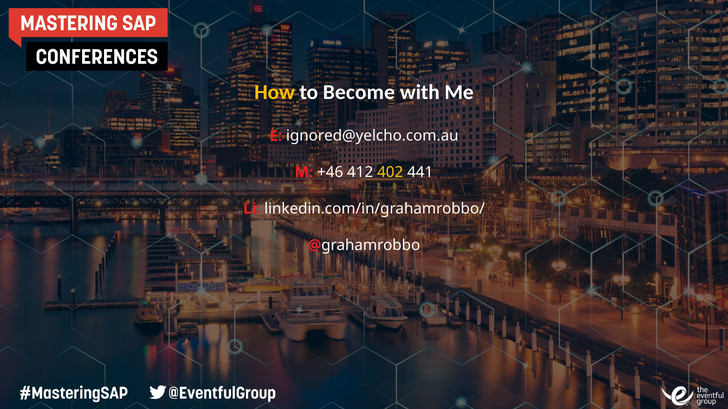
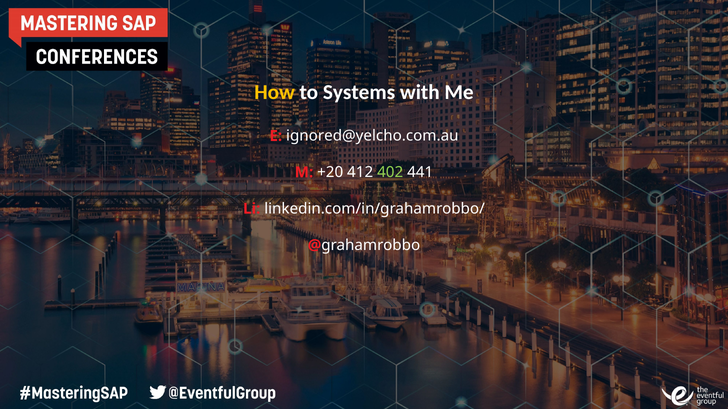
Become: Become -> Systems (359, 93)
+46: +46 -> +20 (330, 172)
402 colour: yellow -> light green (390, 172)
